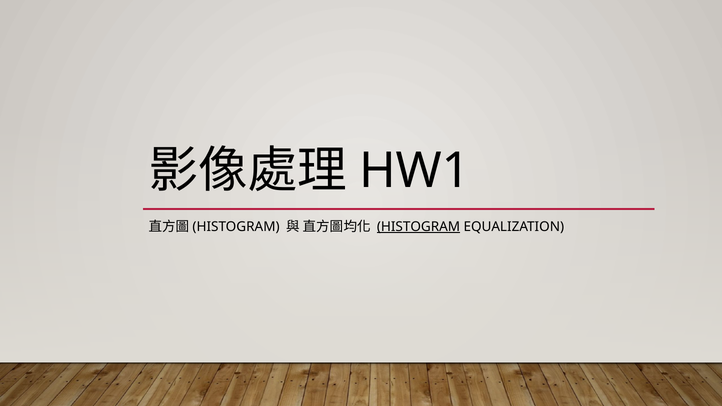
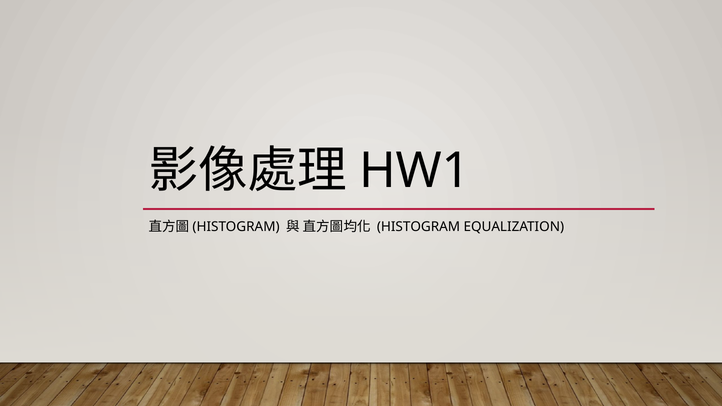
HISTOGRAM underline: present -> none (418, 227)
